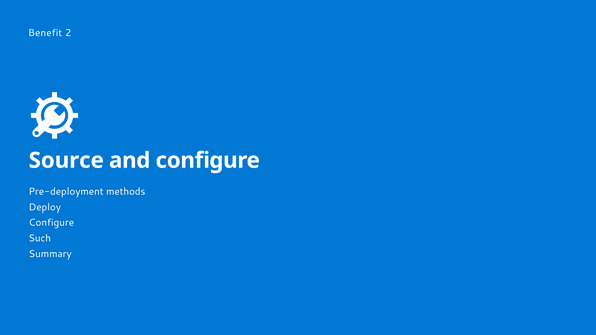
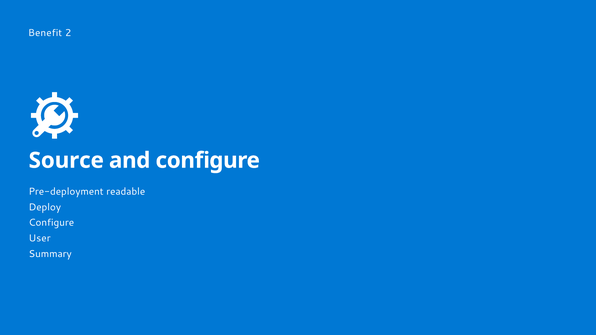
methods: methods -> readable (126, 192)
Such: Such -> User (40, 239)
